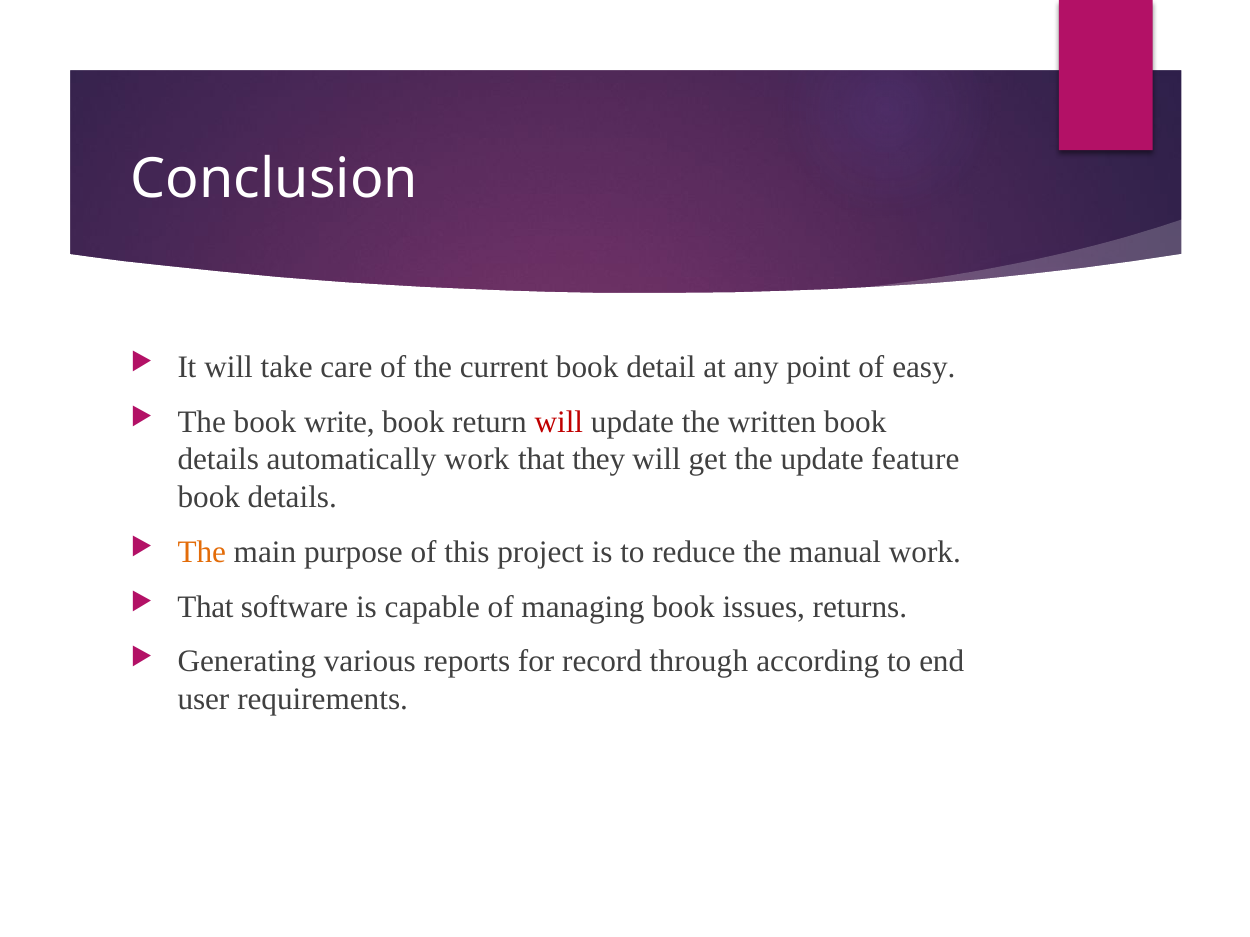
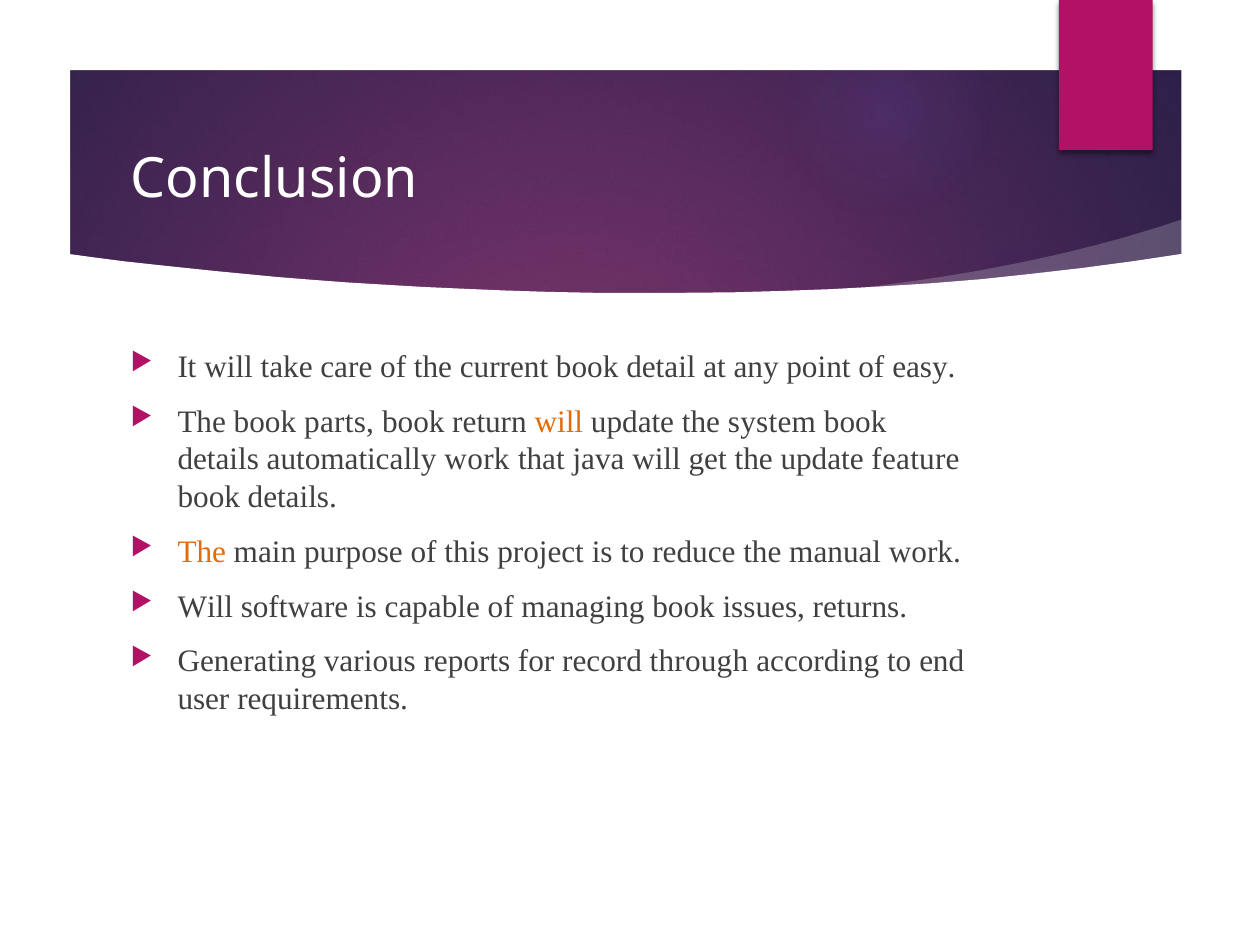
write: write -> parts (339, 422)
will colour: red -> orange (559, 422)
written: written -> system (772, 422)
they: they -> java (599, 460)
That: That -> Will (205, 607)
